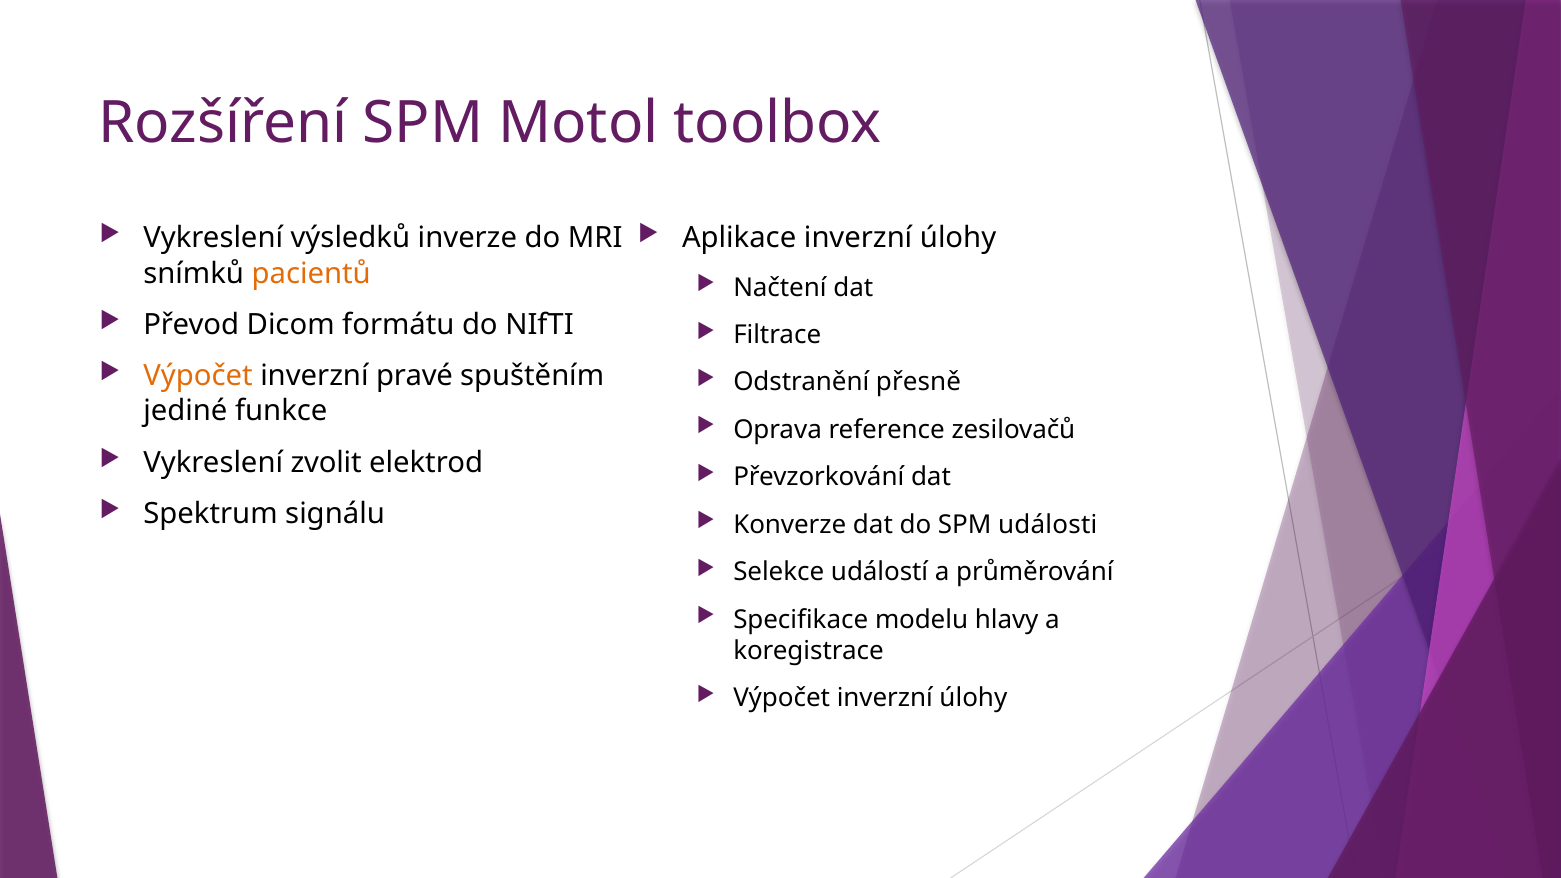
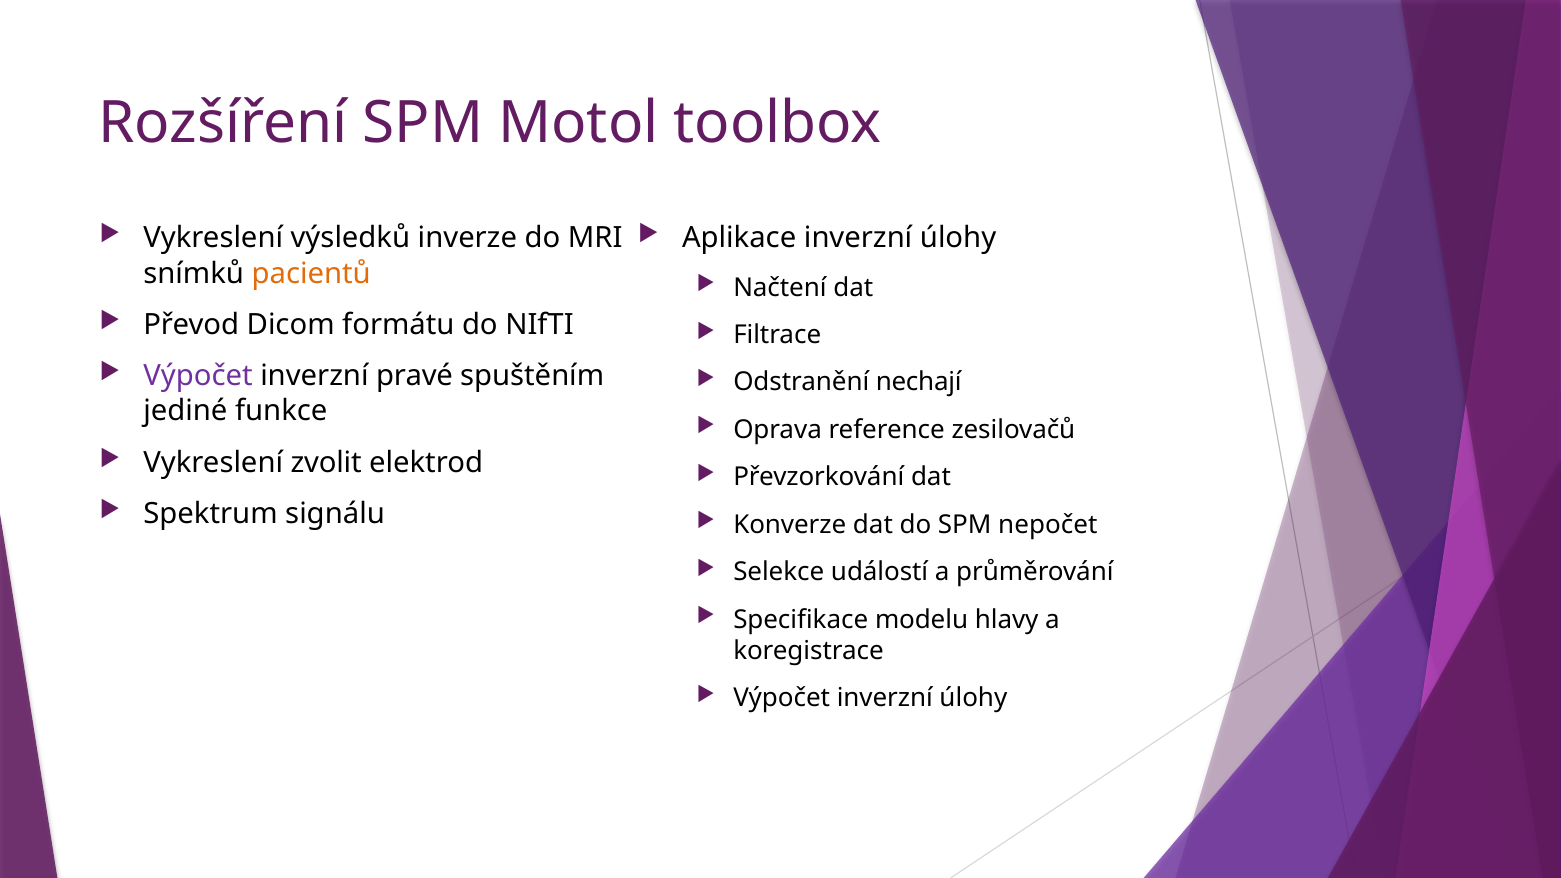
Výpočet colour: orange -> purple (198, 376)
přesně: přesně -> nechají (919, 382)
události: události -> nepočet (1048, 525)
